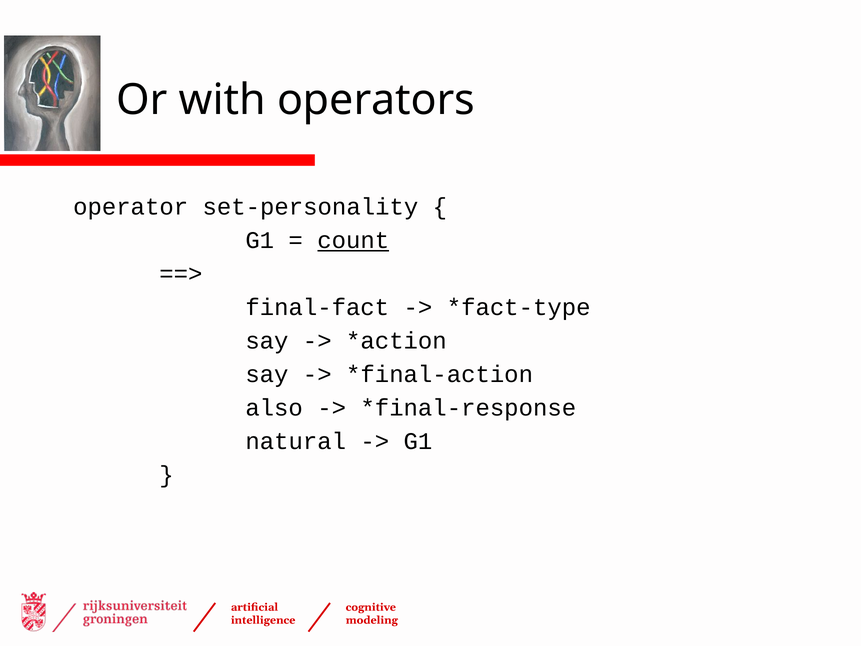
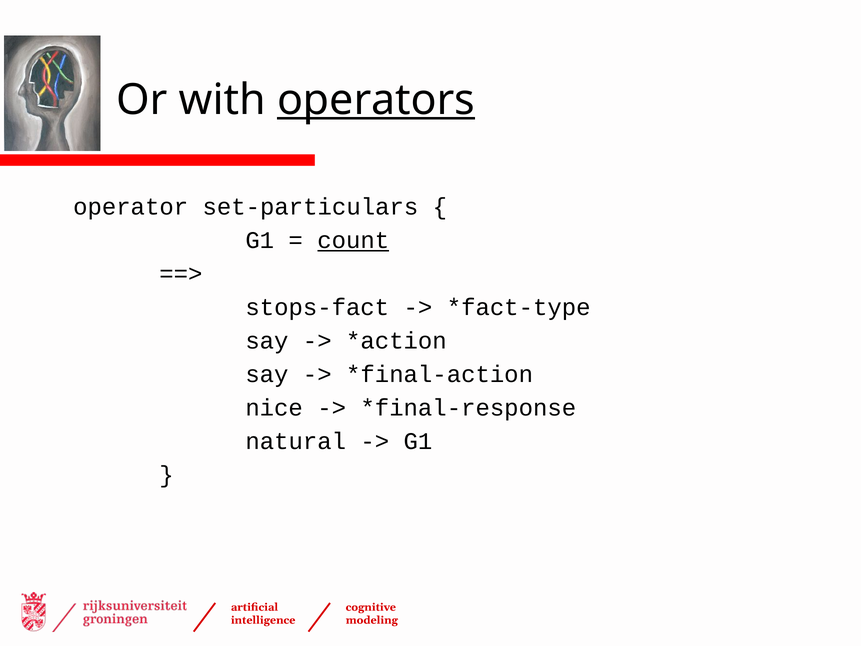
operators underline: none -> present (376, 100)
set-personality: set-personality -> set-particulars (310, 207)
final-fact: final-fact -> stops-fact (317, 307)
also: also -> nice (274, 408)
